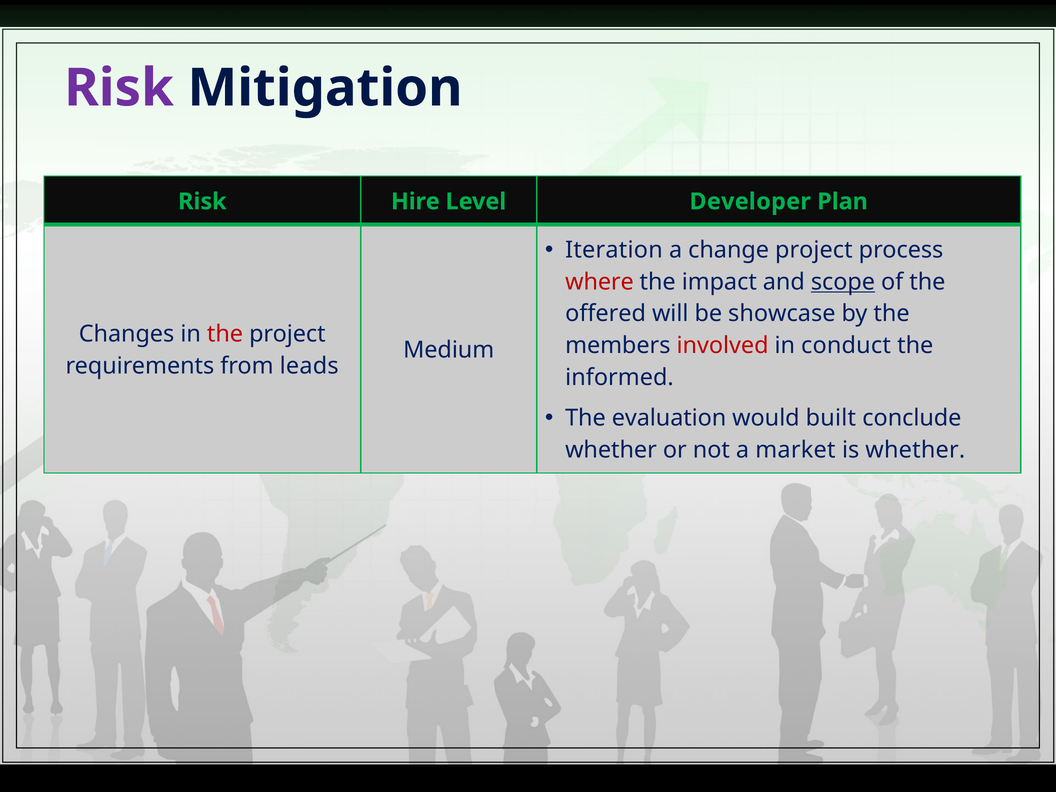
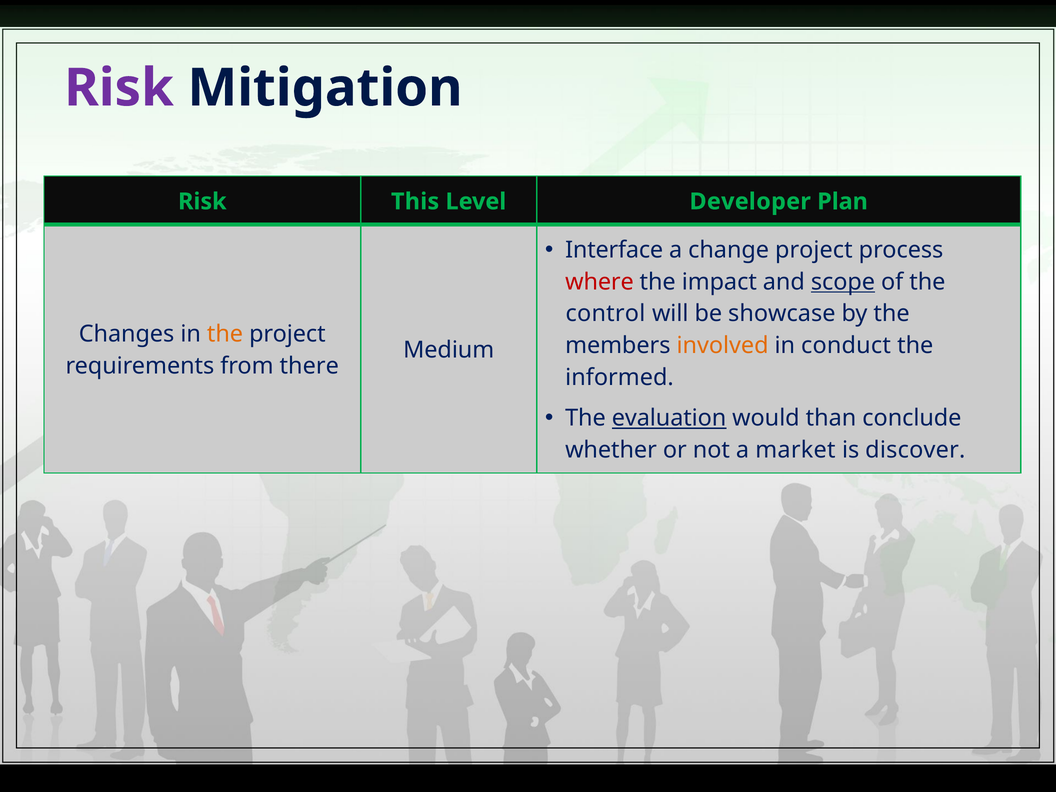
Hire: Hire -> This (415, 202)
Iteration: Iteration -> Interface (614, 250)
offered: offered -> control (605, 314)
the colour: red -> orange (225, 334)
involved colour: red -> orange (723, 346)
leads: leads -> there (309, 366)
evaluation underline: none -> present (669, 418)
built: built -> than (831, 418)
is whether: whether -> discover (915, 450)
